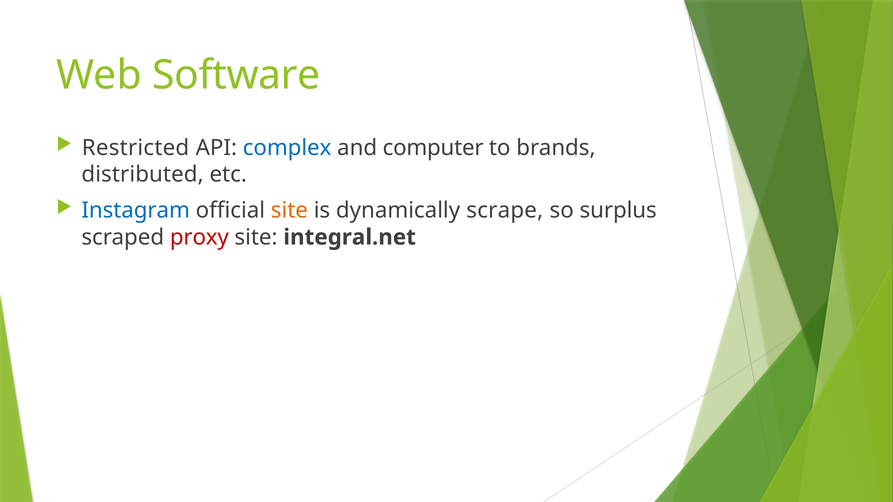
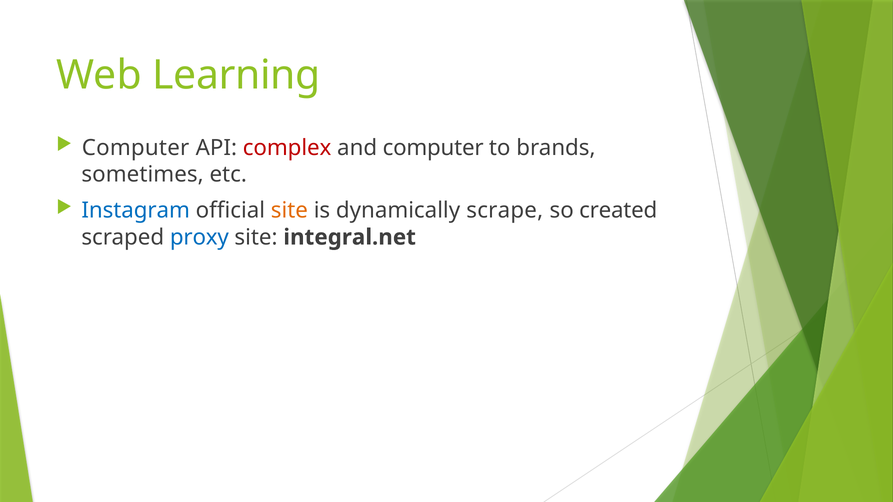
Software: Software -> Learning (236, 75)
Restricted: Restricted -> Computer (136, 148)
complex colour: blue -> red (287, 148)
distributed: distributed -> sometimes (143, 175)
surplus: surplus -> created (618, 211)
proxy colour: red -> blue (199, 237)
